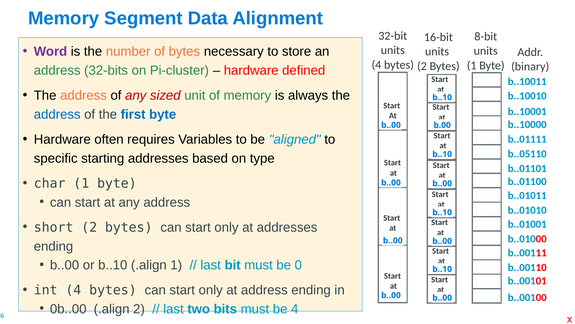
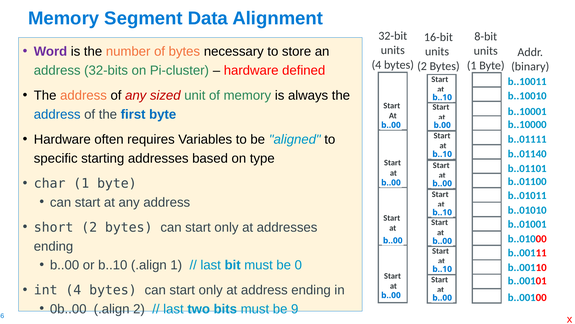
b..05110: b..05110 -> b..01140 (527, 154)
be 4: 4 -> 9 (295, 308)
